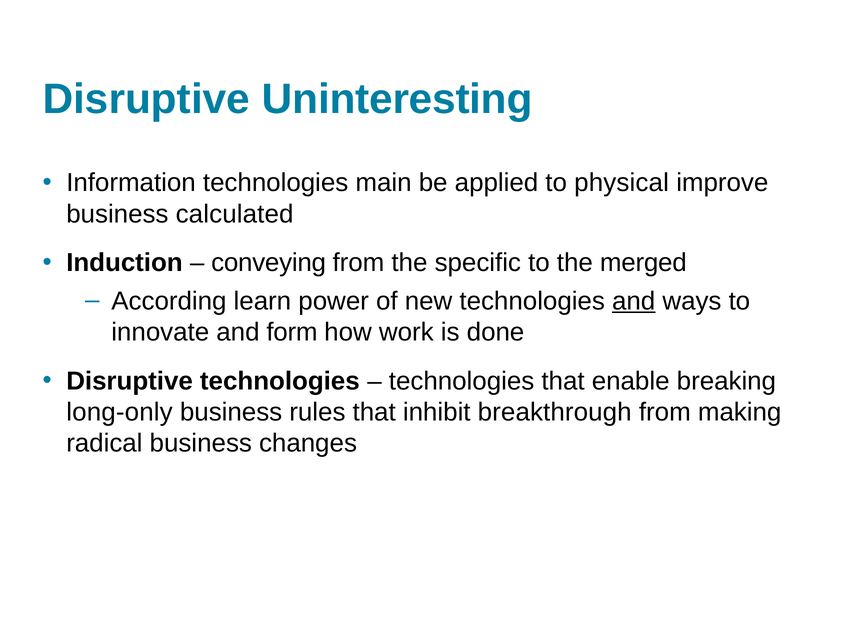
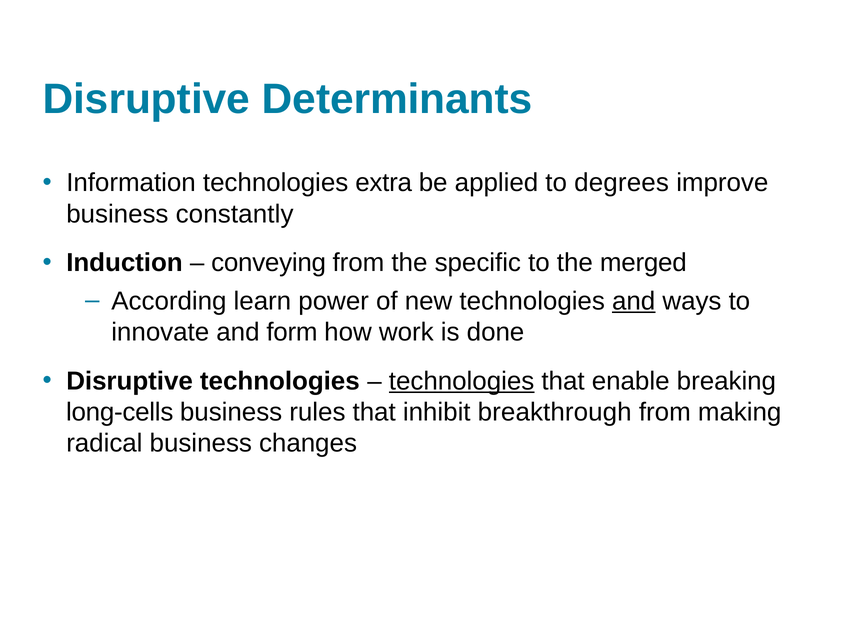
Uninteresting: Uninteresting -> Determinants (397, 99)
main: main -> extra (384, 183)
physical: physical -> degrees (622, 183)
calculated: calculated -> constantly (235, 214)
technologies underline: none -> present (462, 381)
long-only: long-only -> long-cells (120, 412)
